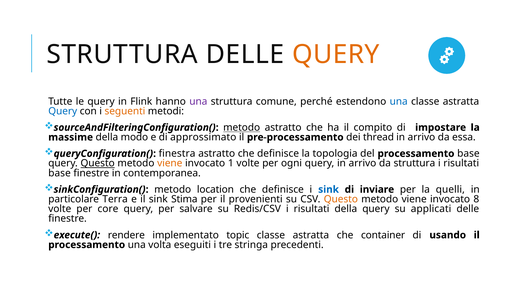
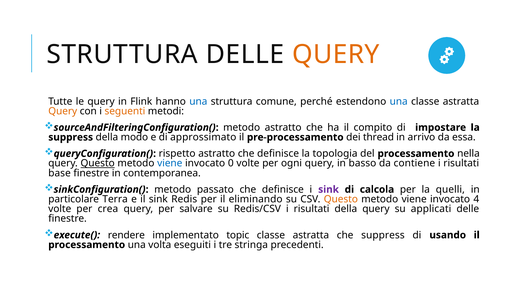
una colour: purple -> blue (198, 101)
Query colour: blue -> orange (63, 111)
metodo underline: present -> none (242, 128)
massime: massime -> suppress (71, 137)
finestra: finestra -> rispetto (177, 154)
processamento base: base -> nella (468, 154)
viene colour: orange -> blue (170, 163)
1: 1 -> 0 (231, 163)
query in arrivo: arrivo -> basso (362, 163)
da struttura: struttura -> contiene (414, 163)
location: location -> passato (215, 190)
sink colour: blue -> purple (329, 190)
inviare: inviare -> calcola (377, 190)
Stima: Stima -> Redis (184, 199)
provenienti: provenienti -> eliminando (256, 199)
8: 8 -> 4 (476, 199)
core: core -> crea (108, 209)
che container: container -> suppress (383, 235)
